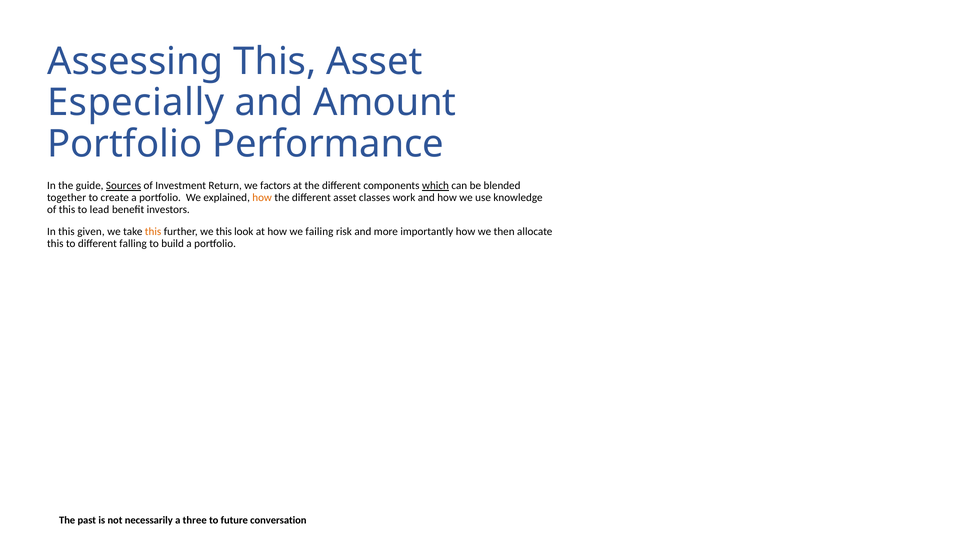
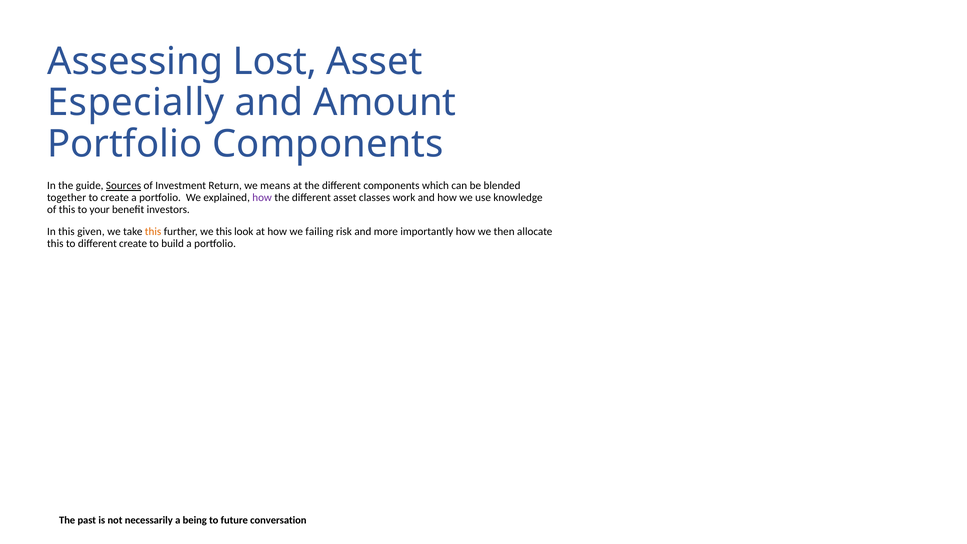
Assessing This: This -> Lost (275, 61)
Portfolio Performance: Performance -> Components (328, 144)
factors: factors -> means (275, 186)
which underline: present -> none (436, 186)
how colour: orange -> purple (262, 198)
lead: lead -> your (100, 210)
different falling: falling -> create (133, 244)
three: three -> being (195, 520)
